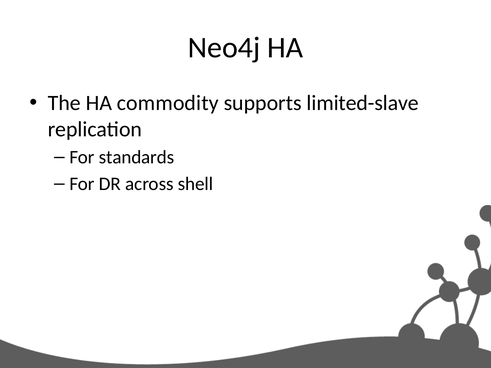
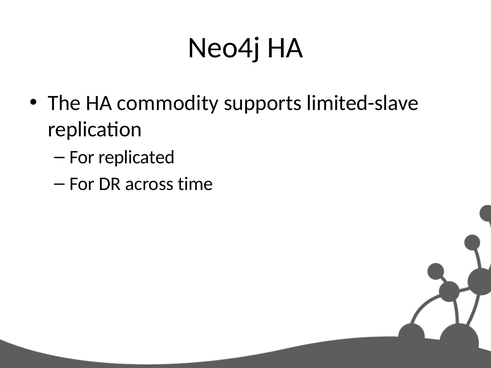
standards: standards -> replicated (137, 157)
shell: shell -> time (195, 184)
